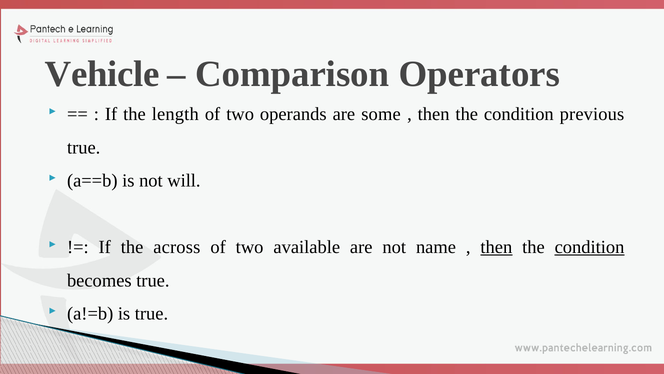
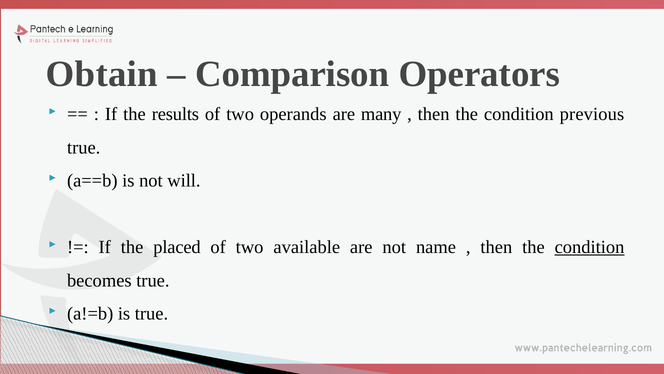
Vehicle: Vehicle -> Obtain (102, 74)
length: length -> results (175, 114)
some: some -> many (381, 114)
across: across -> placed (177, 247)
then underline: present -> none (496, 247)
